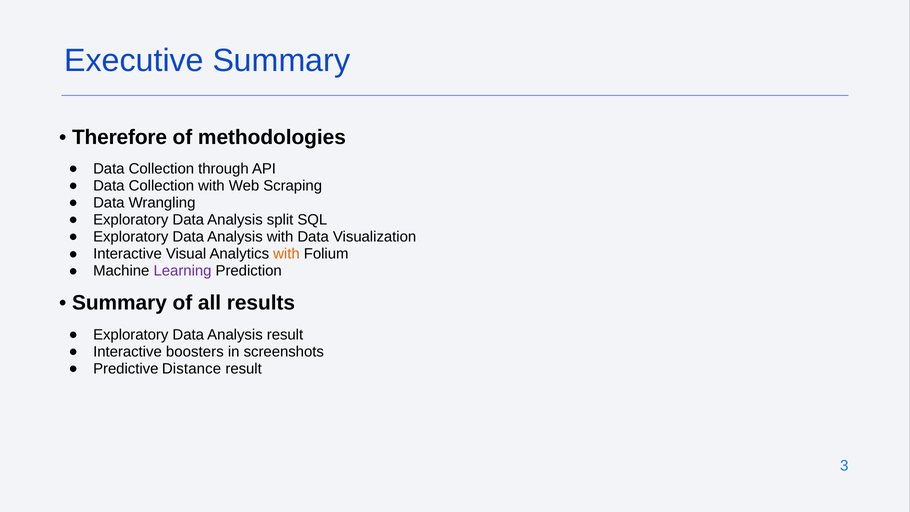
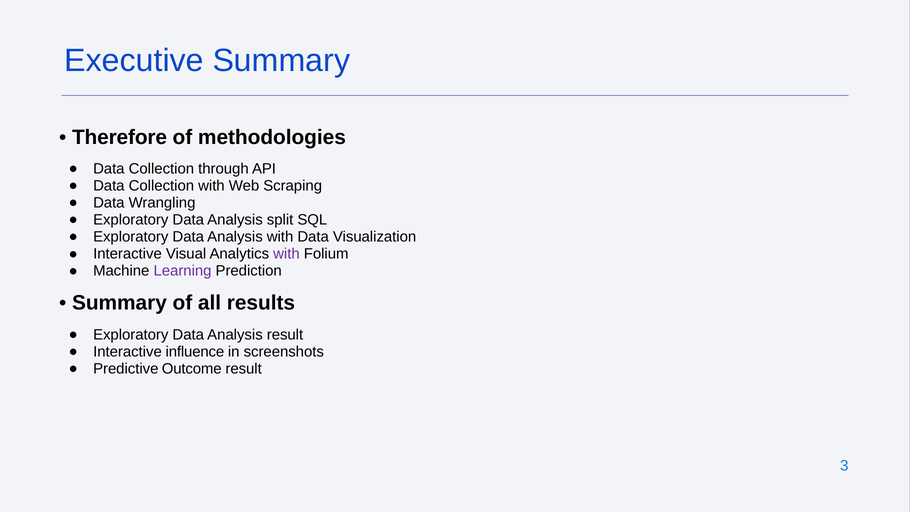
with colour: orange -> purple (286, 254)
boosters: boosters -> influence (195, 352)
Distance: Distance -> Outcome (192, 369)
